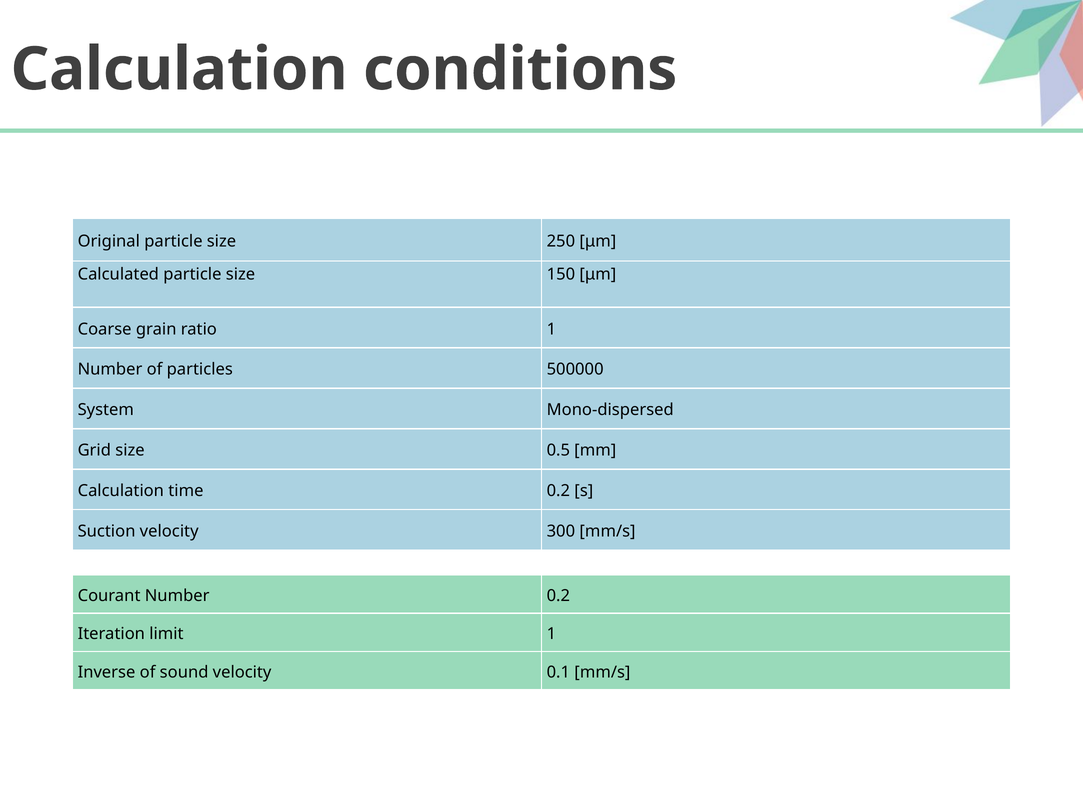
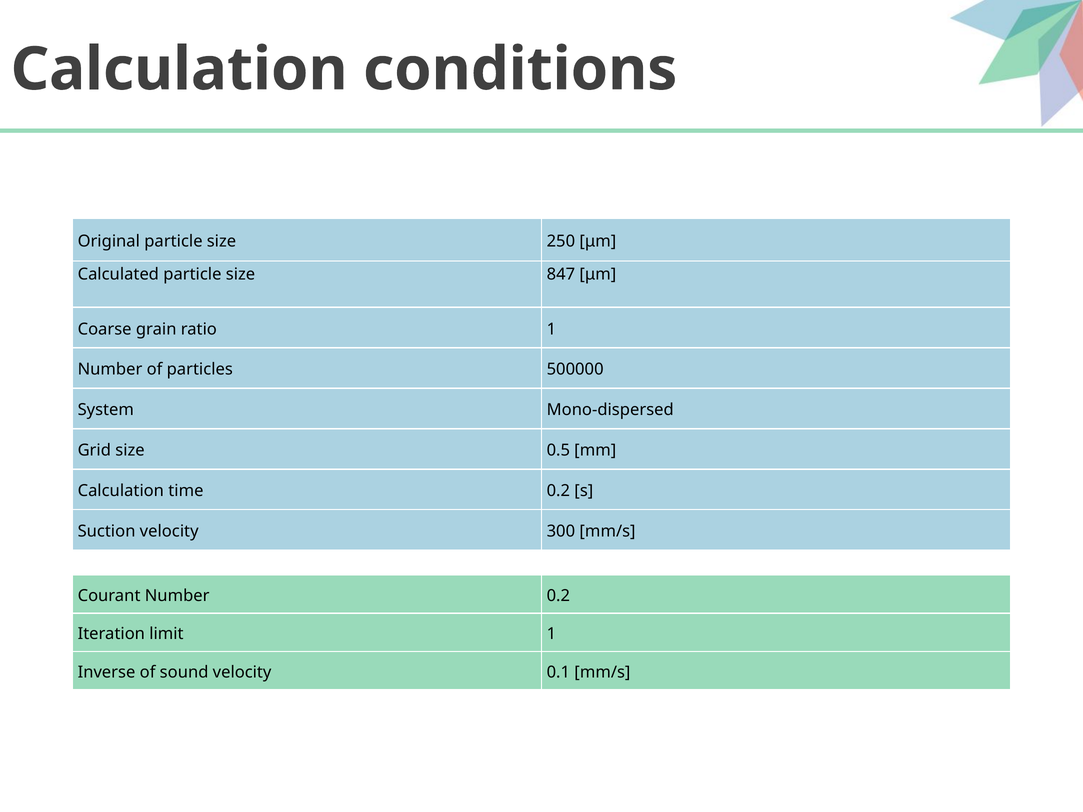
150: 150 -> 847 (561, 275)
